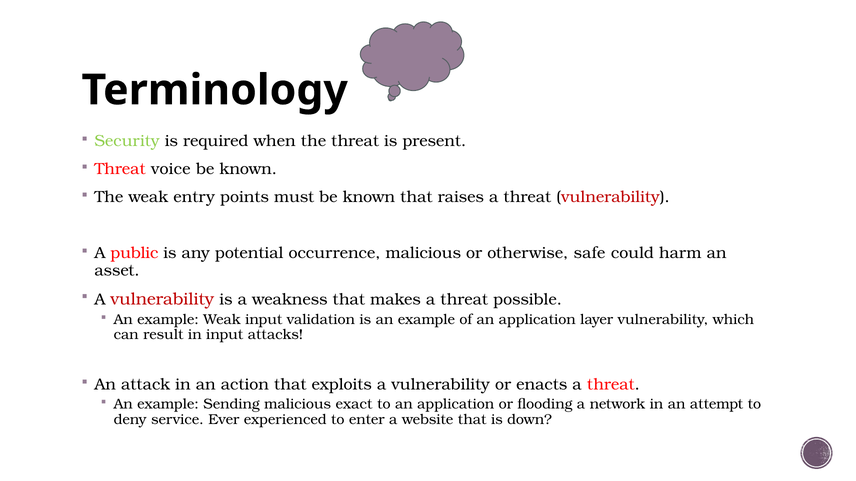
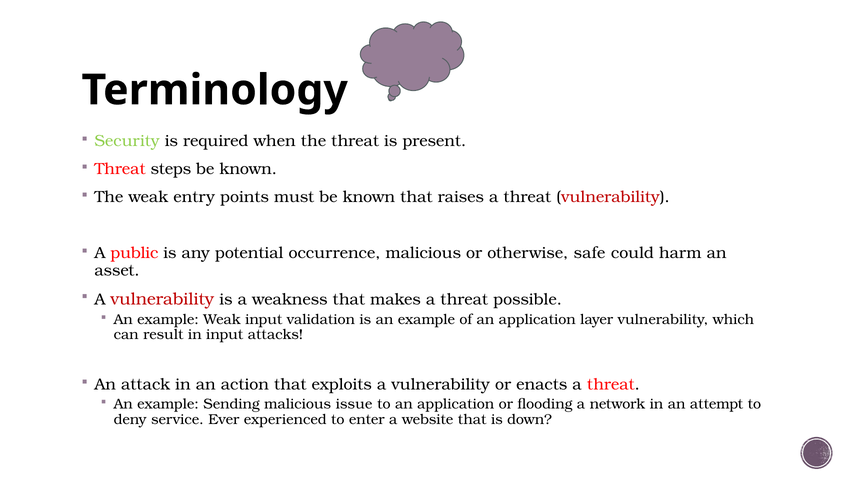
voice: voice -> steps (171, 169)
exact: exact -> issue (354, 405)
